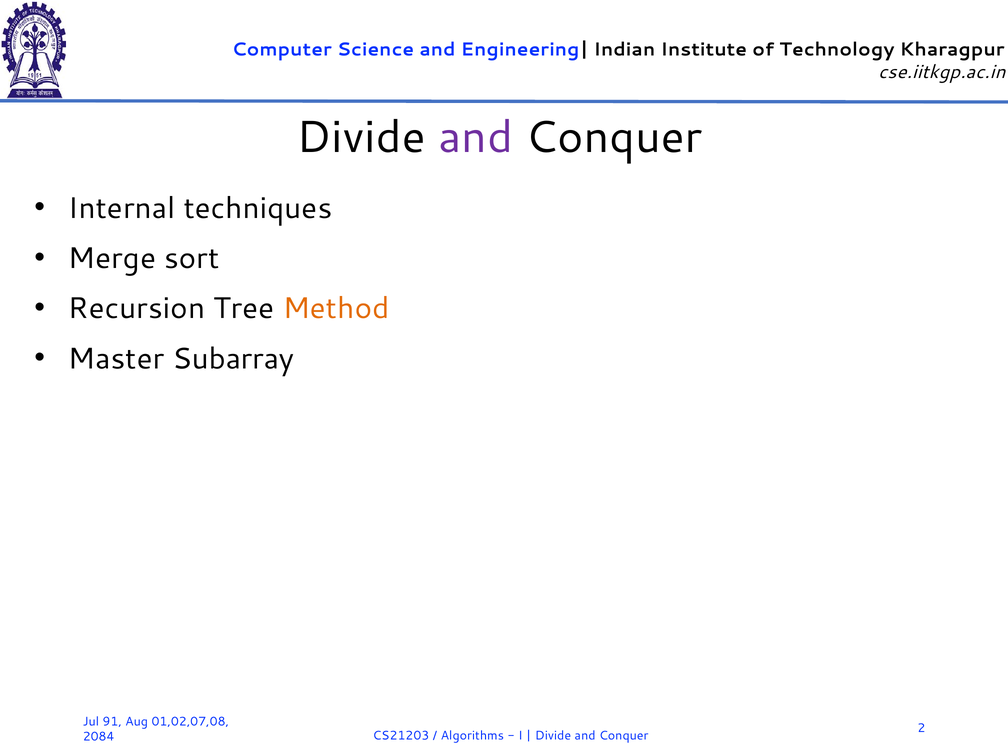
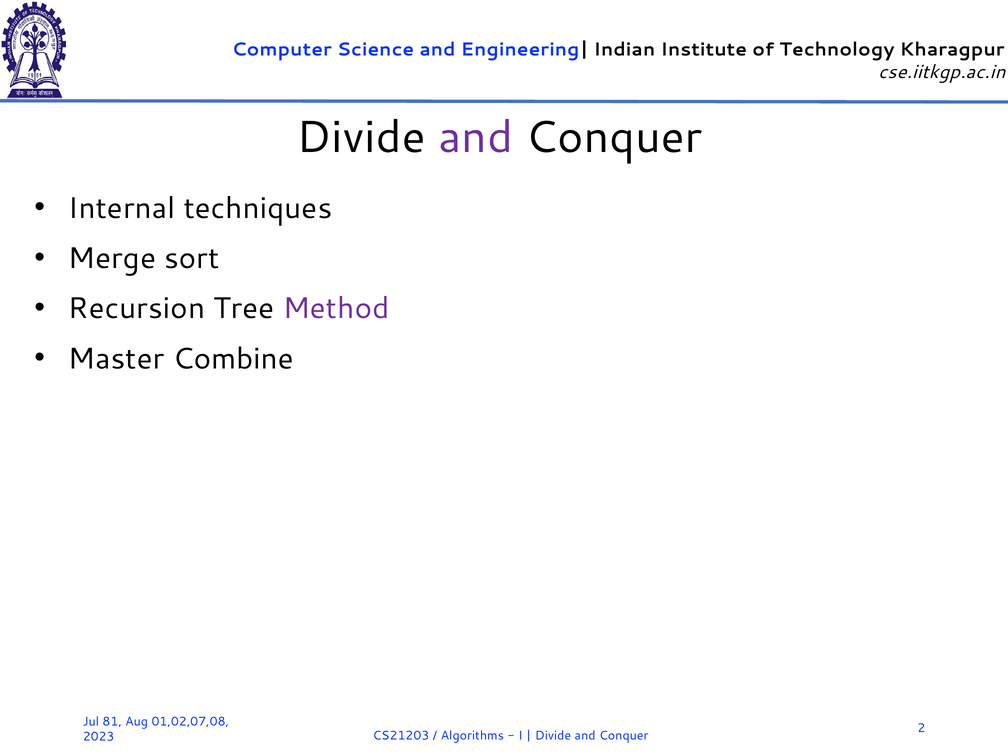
Method colour: orange -> purple (336, 309)
Subarray: Subarray -> Combine (233, 359)
91: 91 -> 81 (112, 722)
2084: 2084 -> 2023 (99, 737)
